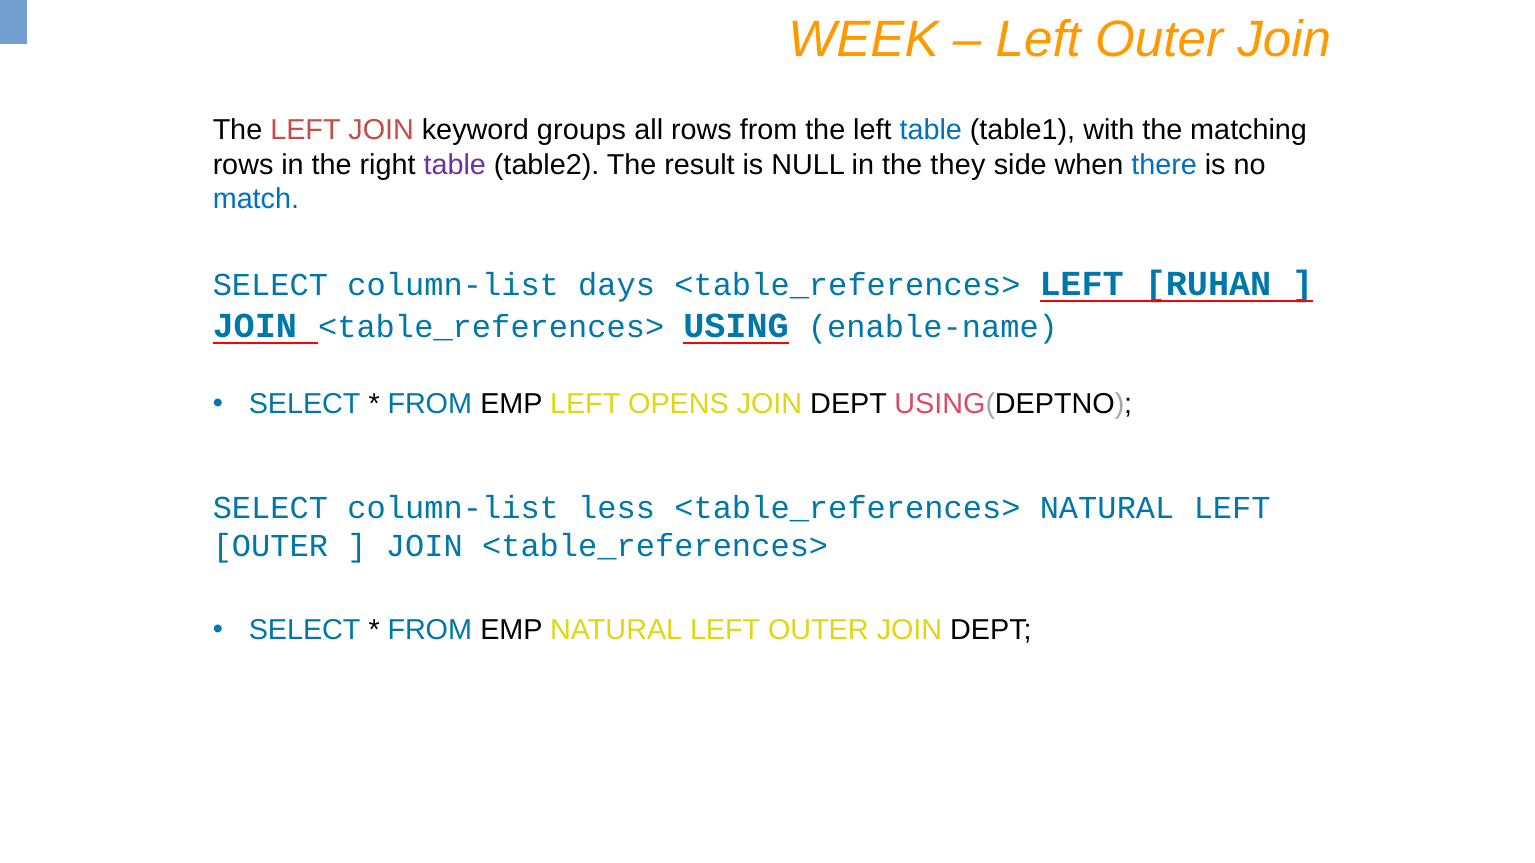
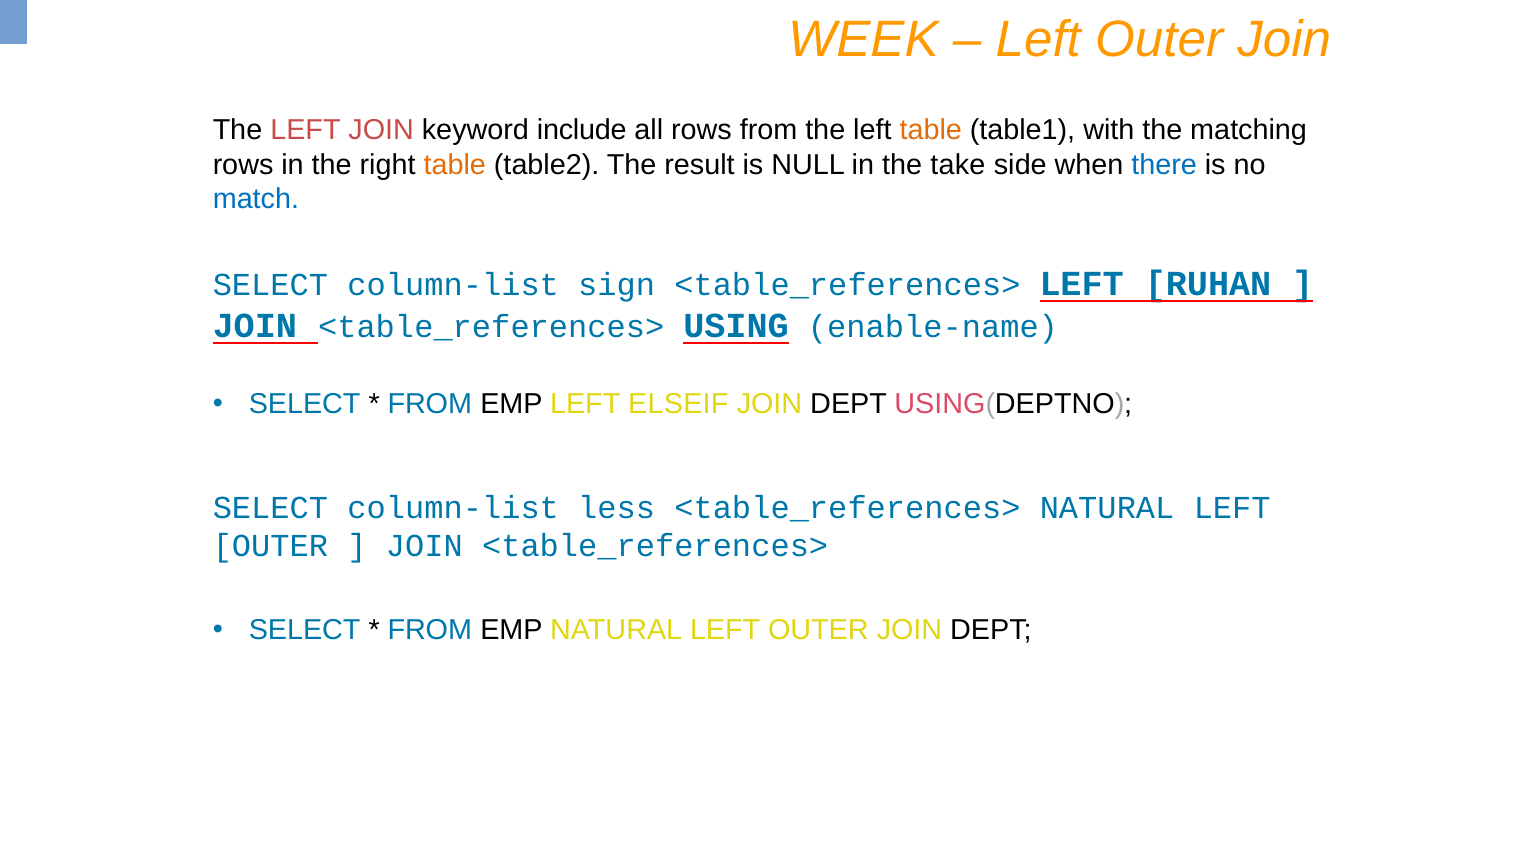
groups: groups -> include (582, 130)
table colour: blue -> orange (931, 130)
table colour: purple -> orange (455, 165)
they: they -> take (958, 165)
days: days -> sign (617, 285)
OPENS: OPENS -> ELSEIF (678, 404)
